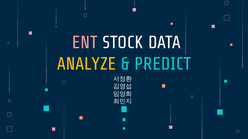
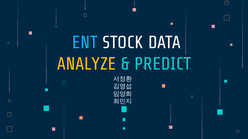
ENT colour: pink -> light blue (85, 43)
